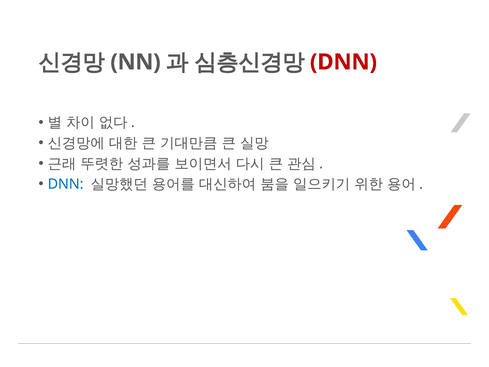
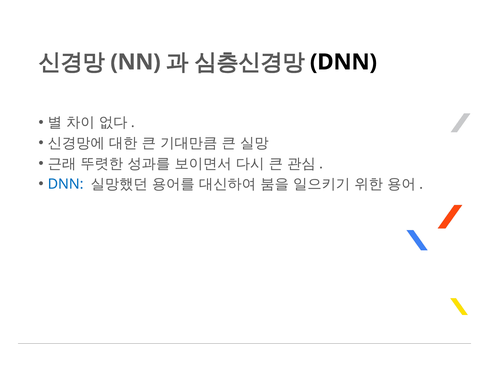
DNN colour: red -> black (343, 62)
